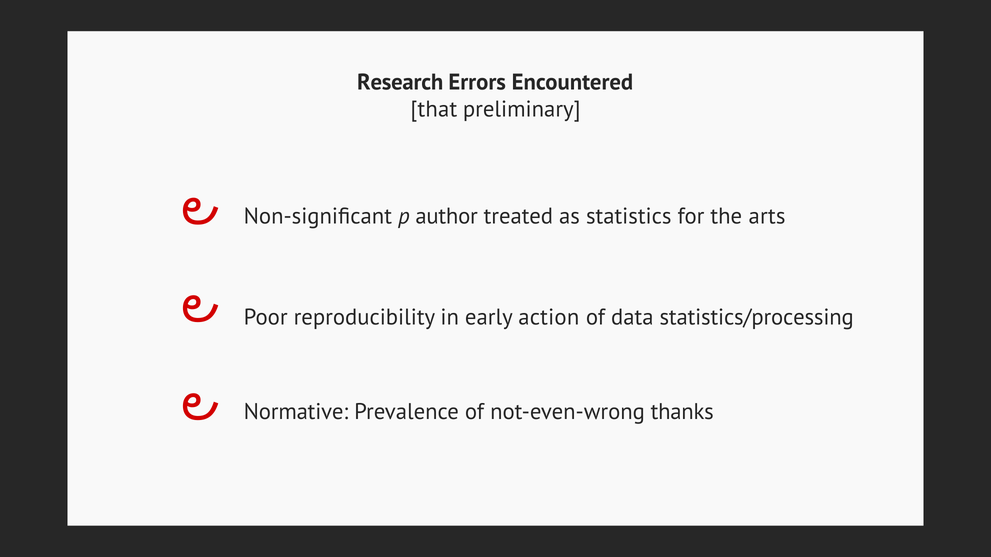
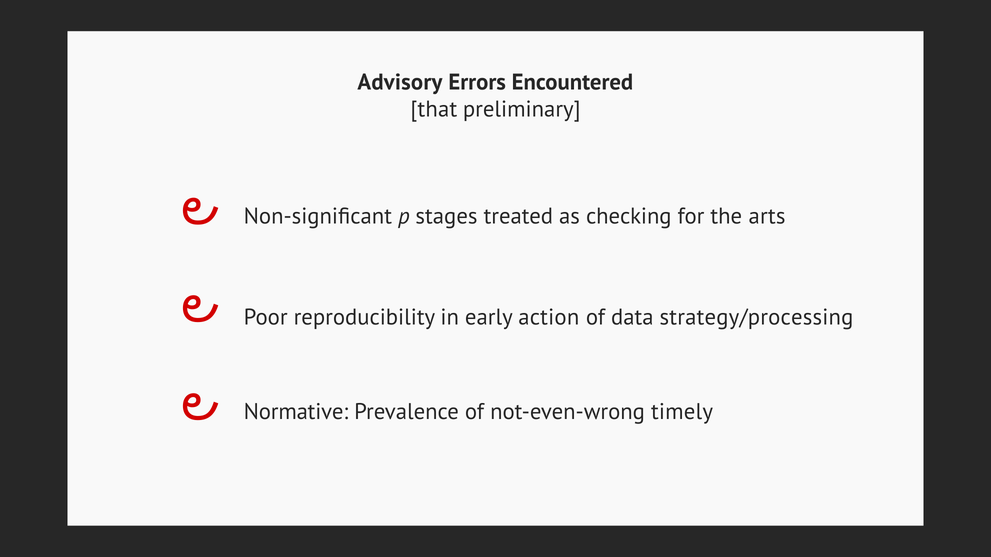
Research: Research -> Advisory (400, 82)
author: author -> stages (446, 217)
statistics: statistics -> checking (629, 217)
statistics/processing: statistics/processing -> strategy/processing (756, 318)
thanks: thanks -> timely (682, 412)
